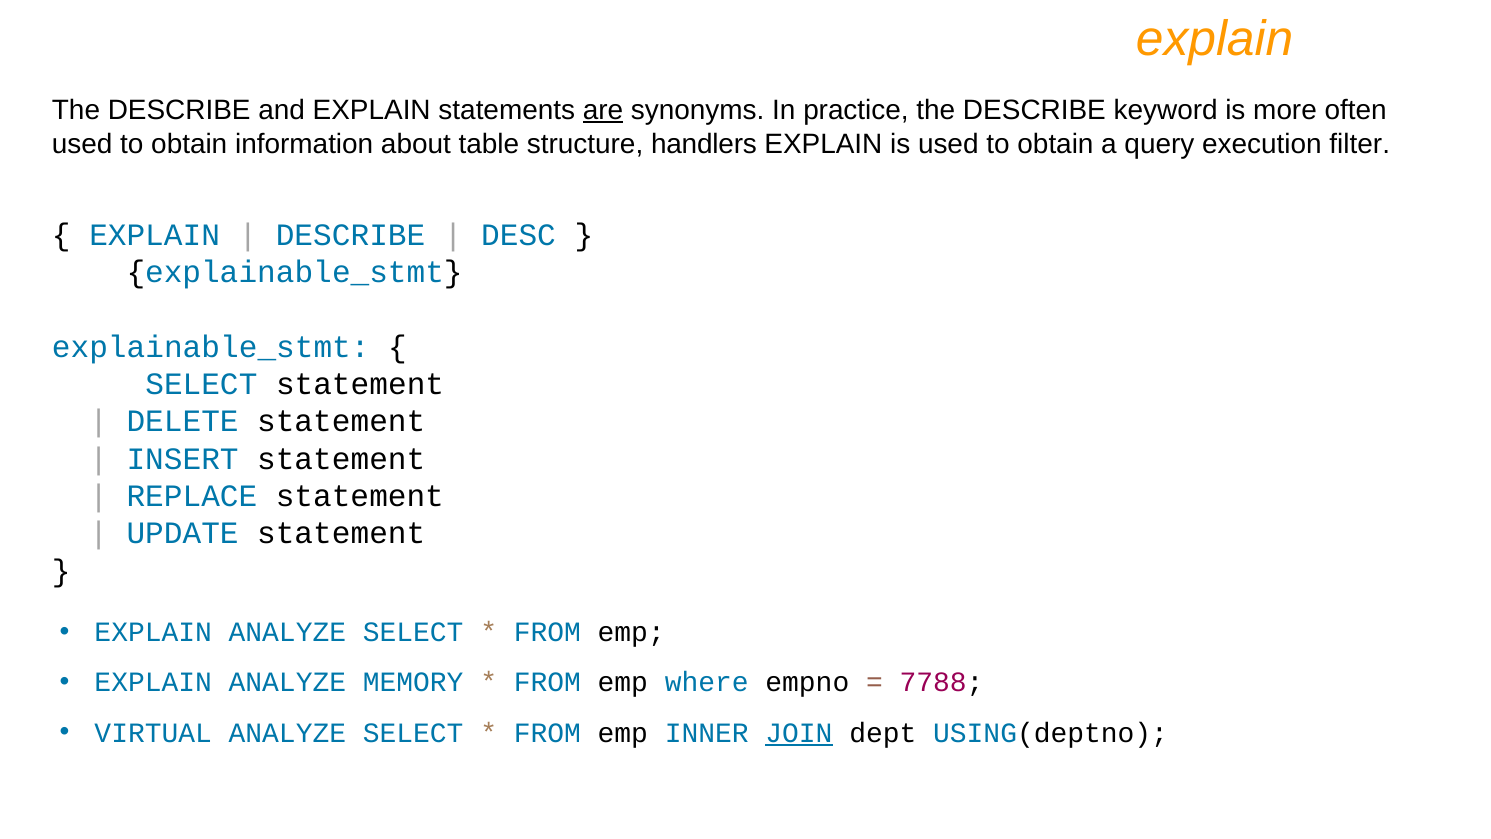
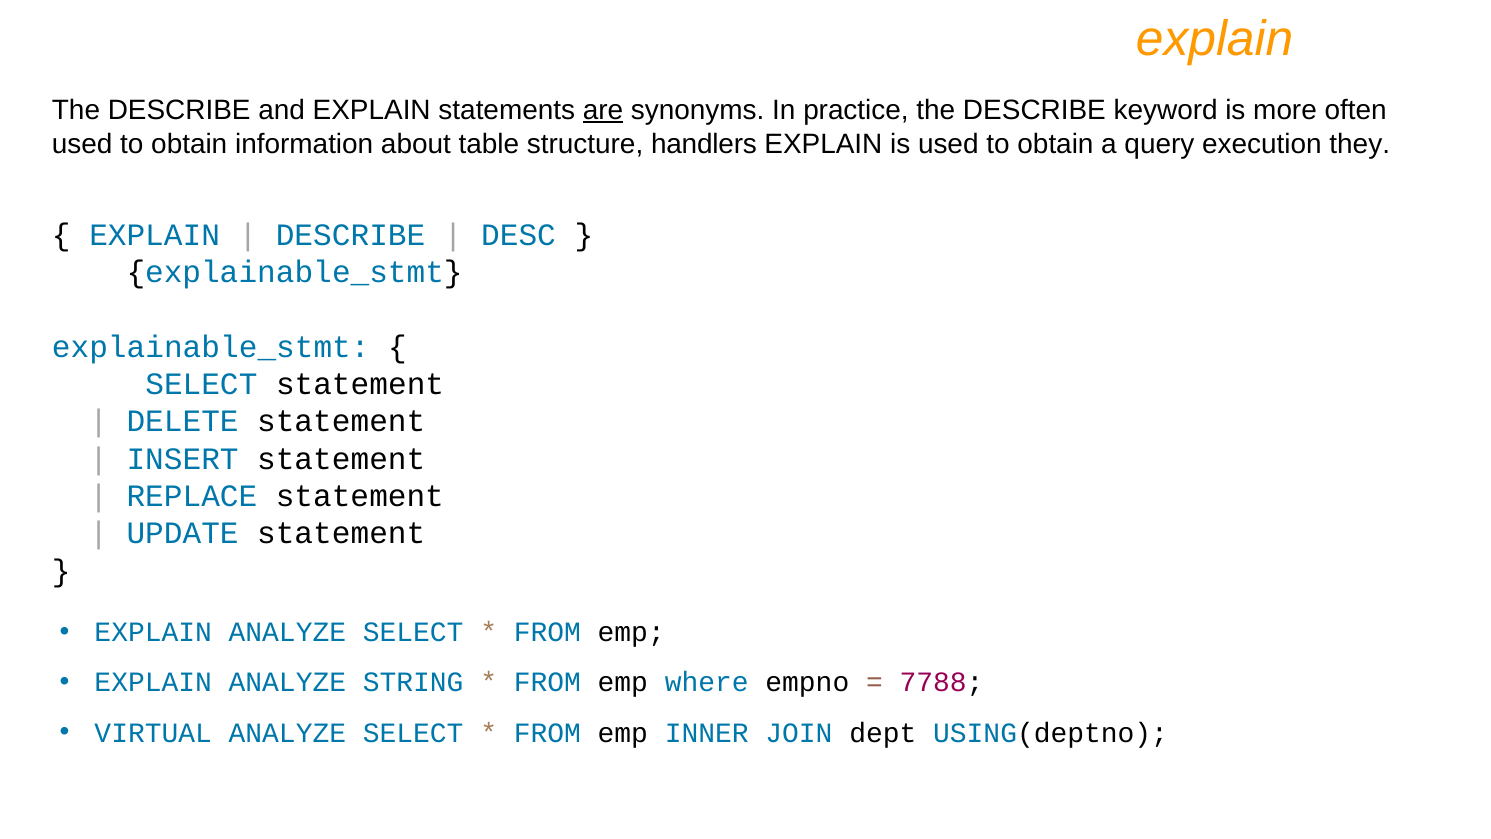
filter: filter -> they (1360, 144)
MEMORY: MEMORY -> STRING (413, 682)
JOIN underline: present -> none (799, 733)
